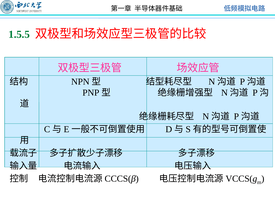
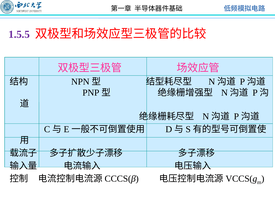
1.5.5 colour: green -> purple (19, 34)
